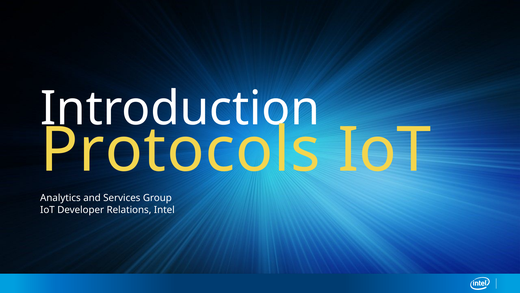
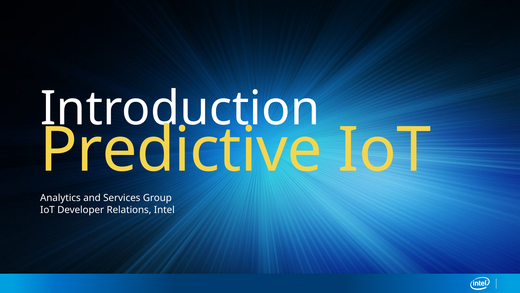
Protocols: Protocols -> Predictive (181, 150)
